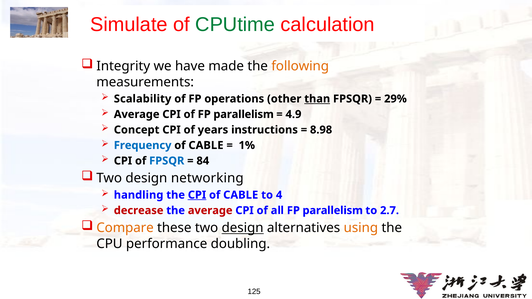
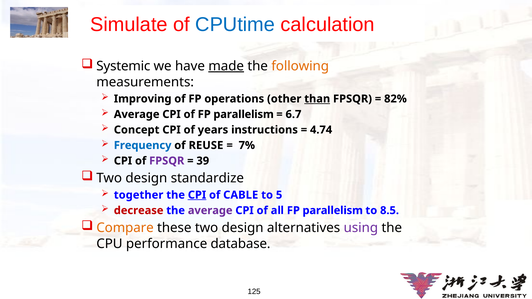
CPUtime colour: green -> blue (235, 25)
Integrity: Integrity -> Systemic (123, 66)
made underline: none -> present (226, 66)
Scalability: Scalability -> Improving (143, 99)
29%: 29% -> 82% (395, 99)
4.9: 4.9 -> 6.7 (293, 114)
8.98: 8.98 -> 4.74 (321, 130)
CABLE: CABLE -> REUSE (206, 145)
1%: 1% -> 7% (247, 145)
FPSQR colour: blue -> purple (167, 161)
84: 84 -> 39 (203, 161)
networking: networking -> standardize (207, 178)
handling: handling -> together (139, 195)
4: 4 -> 5 (279, 195)
average colour: red -> purple (210, 211)
2.7: 2.7 -> 8.5 (390, 211)
design underline: present -> none (243, 228)
using colour: orange -> purple (361, 228)
doubling: doubling -> database (240, 244)
